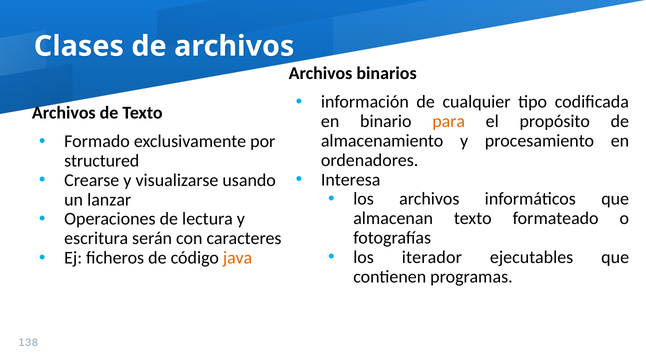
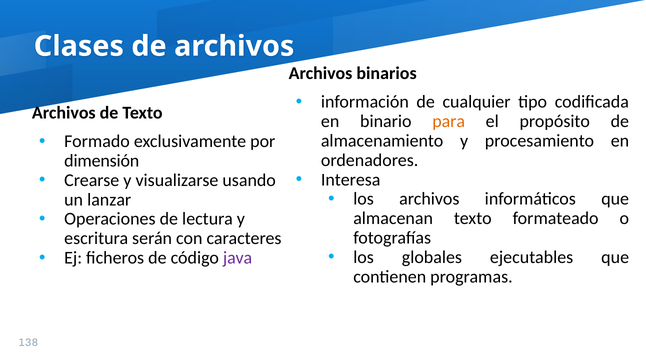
structured: structured -> dimensión (102, 161)
iterador: iterador -> globales (432, 257)
java colour: orange -> purple (238, 257)
